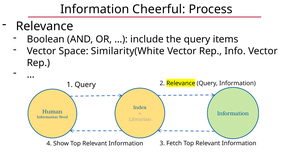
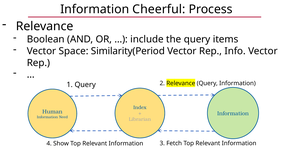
Similarity(White: Similarity(White -> Similarity(Period (128, 51)
